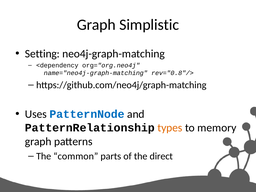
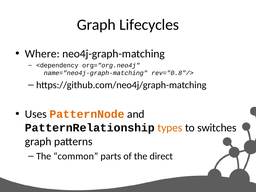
Simplistic: Simplistic -> Lifecycles (149, 25)
Setting: Setting -> Where (42, 54)
PatternNode colour: blue -> orange (87, 114)
memory: memory -> switches (217, 128)
